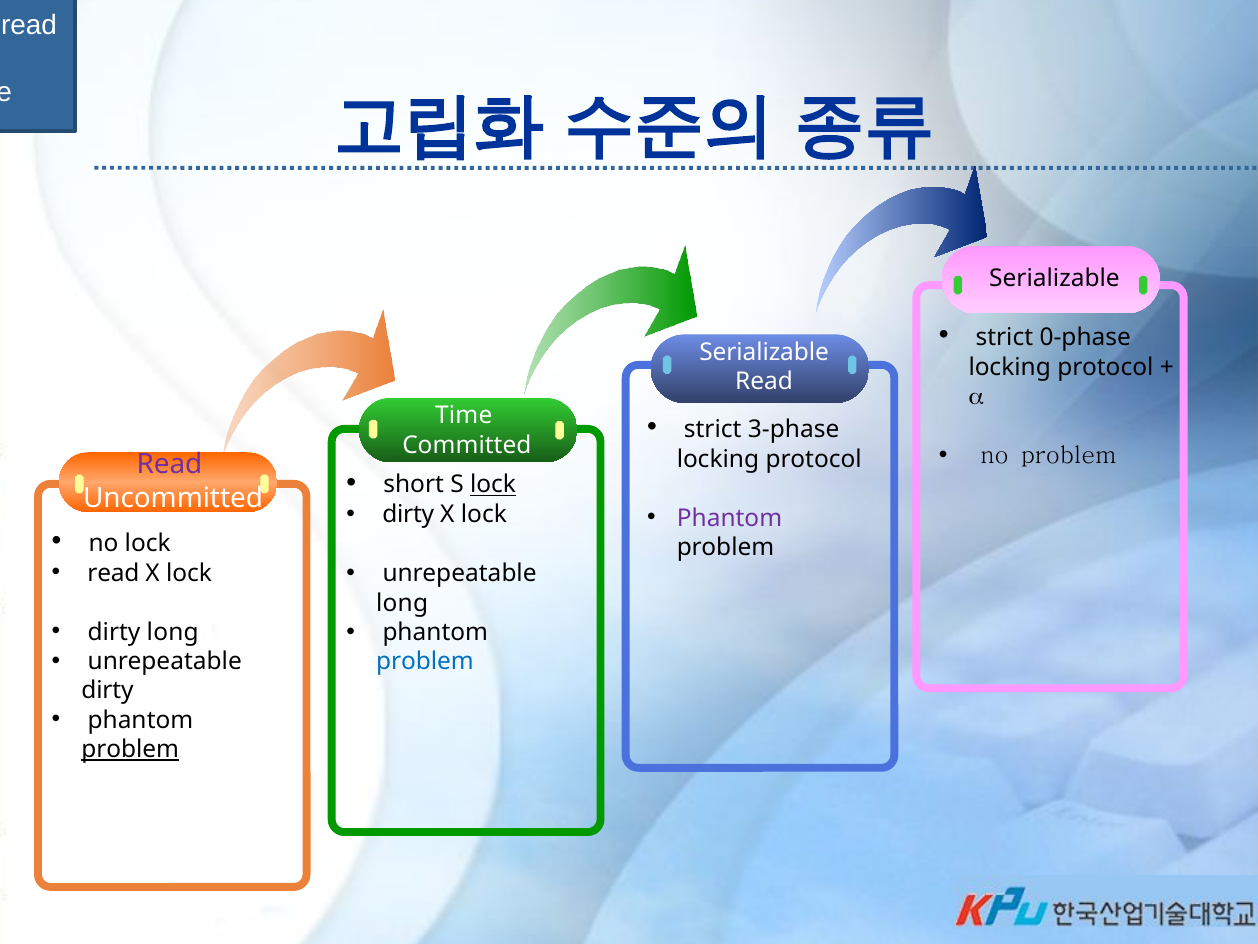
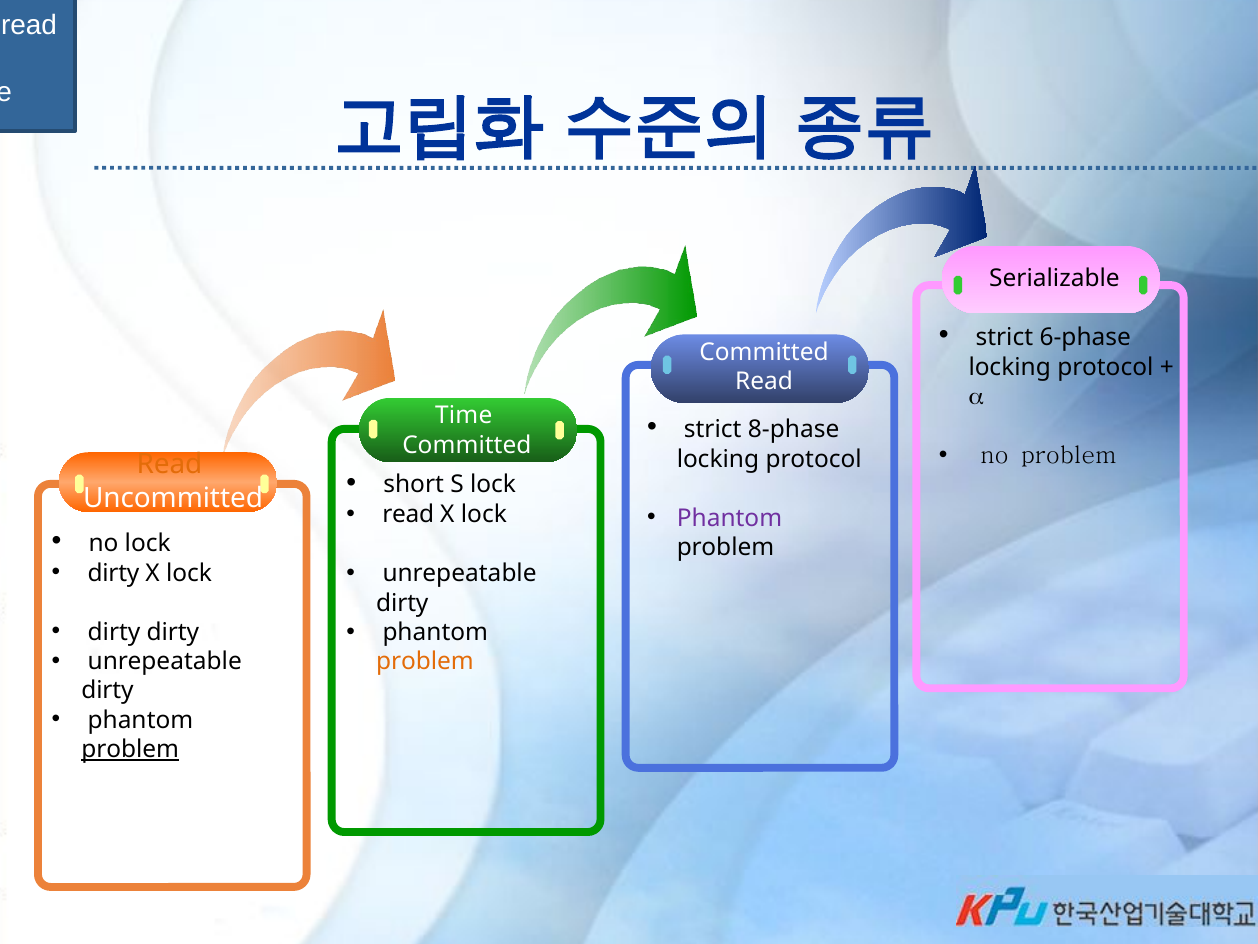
0-phase: 0-phase -> 6-phase (1085, 337)
Serializable: Serializable -> Committed (764, 352)
3-phase: 3-phase -> 8-phase (794, 429)
Read colour: purple -> orange (170, 464)
lock underline: present -> none (493, 484)
dirty: dirty -> read (408, 515)
read: read -> dirty (113, 573)
long: long -> dirty (402, 603)
dirty long: long -> dirty (173, 632)
problem colour: blue -> orange (425, 661)
